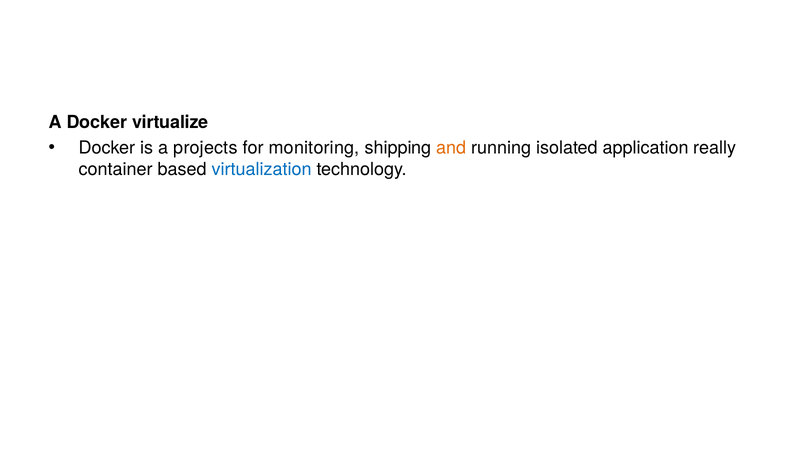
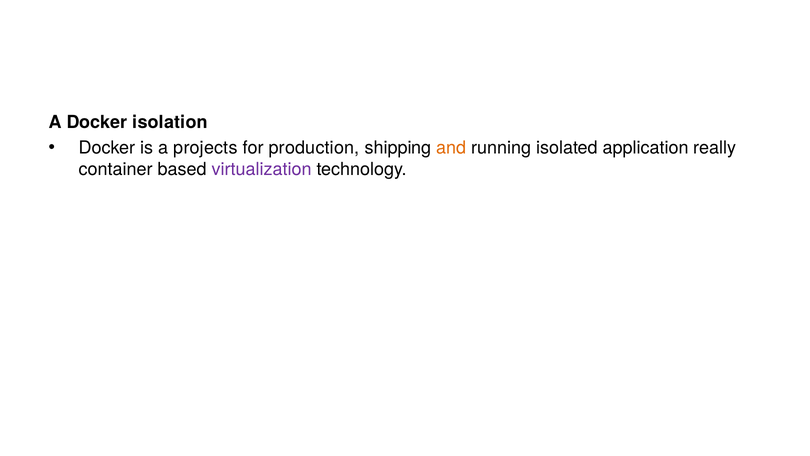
virtualize: virtualize -> isolation (170, 122)
monitoring: monitoring -> production (314, 148)
virtualization colour: blue -> purple (262, 169)
